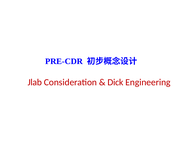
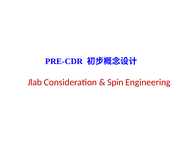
Dick: Dick -> Spin (115, 82)
